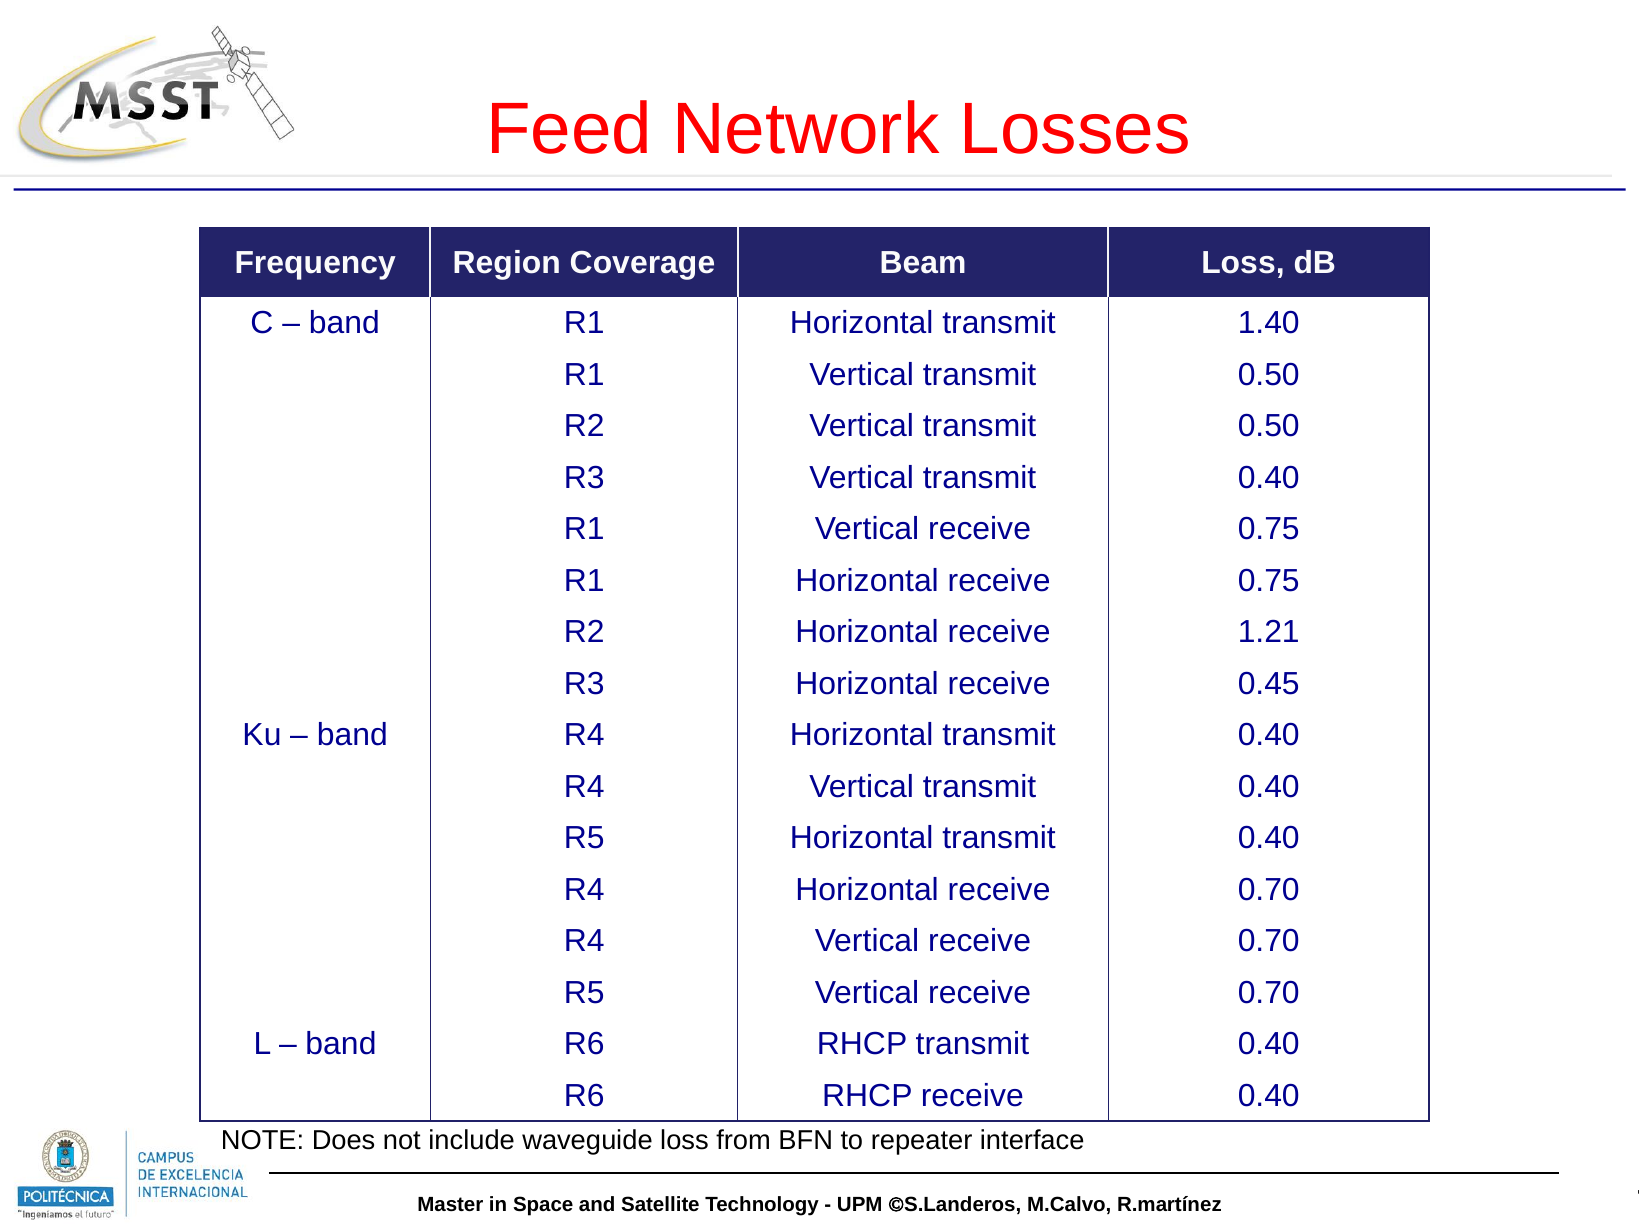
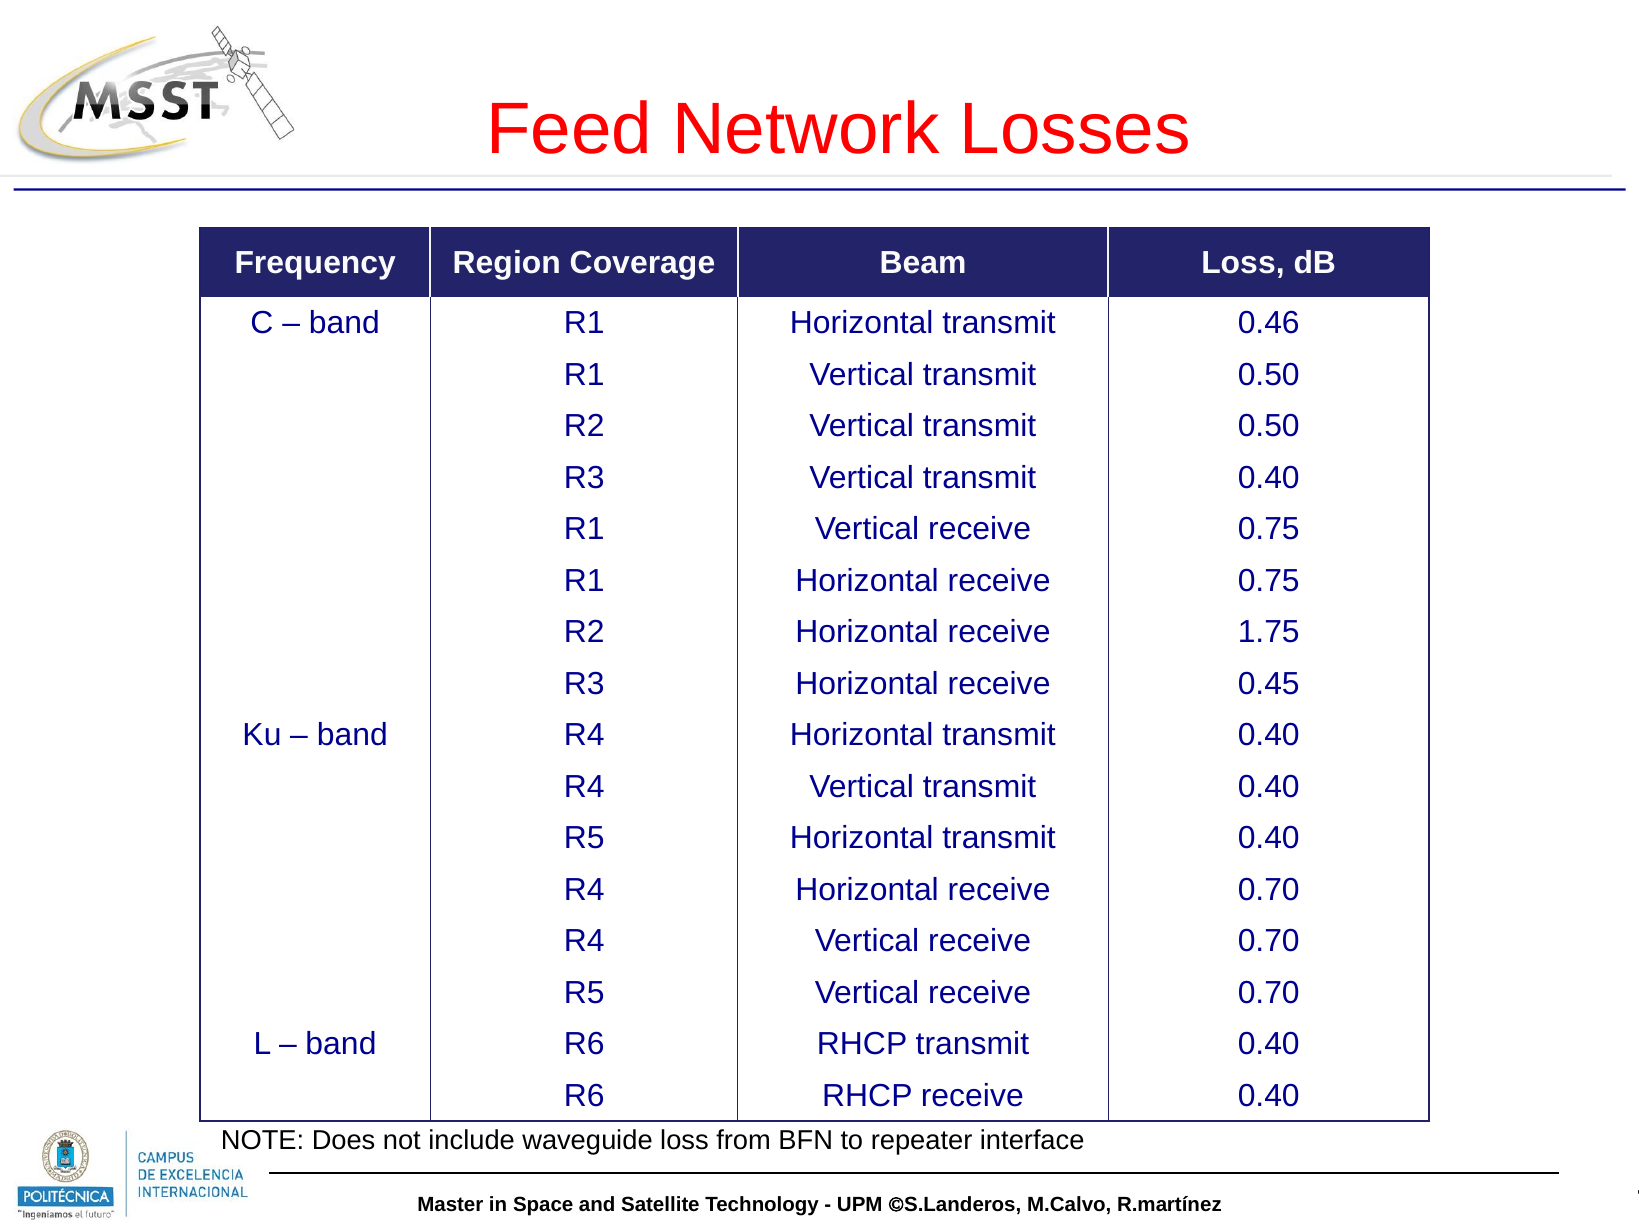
1.40: 1.40 -> 0.46 (1269, 324)
1.21: 1.21 -> 1.75 (1269, 632)
